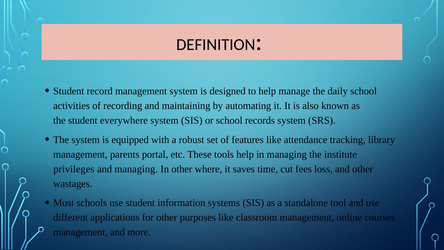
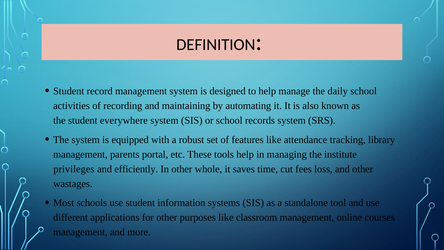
and managing: managing -> efficiently (136, 169)
where: where -> whole (209, 169)
